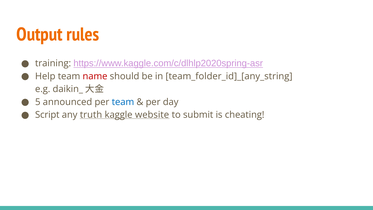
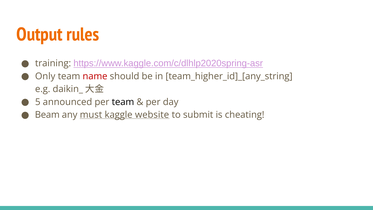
Help: Help -> Only (45, 76)
team_folder_id]_[any_string: team_folder_id]_[any_string -> team_higher_id]_[any_string (229, 76)
team colour: blue -> black (123, 102)
Script: Script -> Beam (47, 115)
truth: truth -> must (91, 115)
